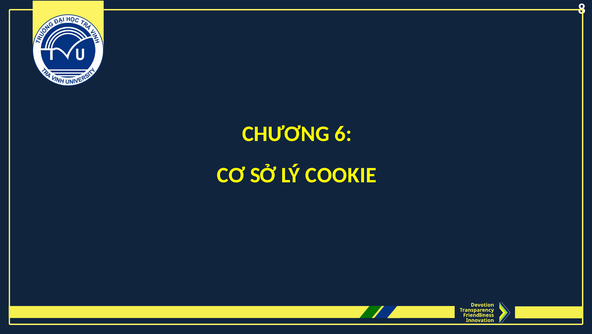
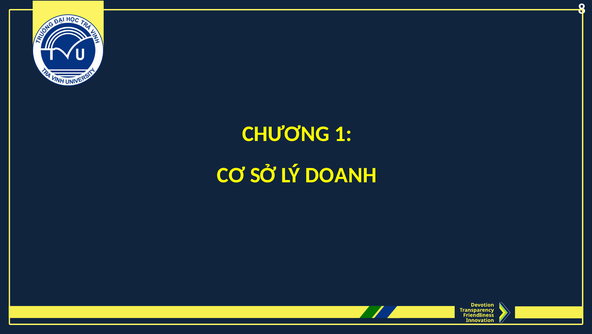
6: 6 -> 1 (343, 134)
COOKIE: COOKIE -> DOANH (341, 175)
